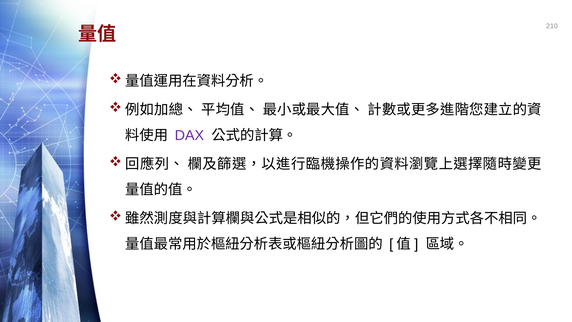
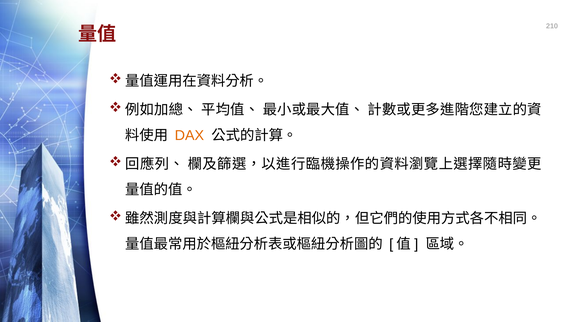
DAX colour: purple -> orange (189, 135)
